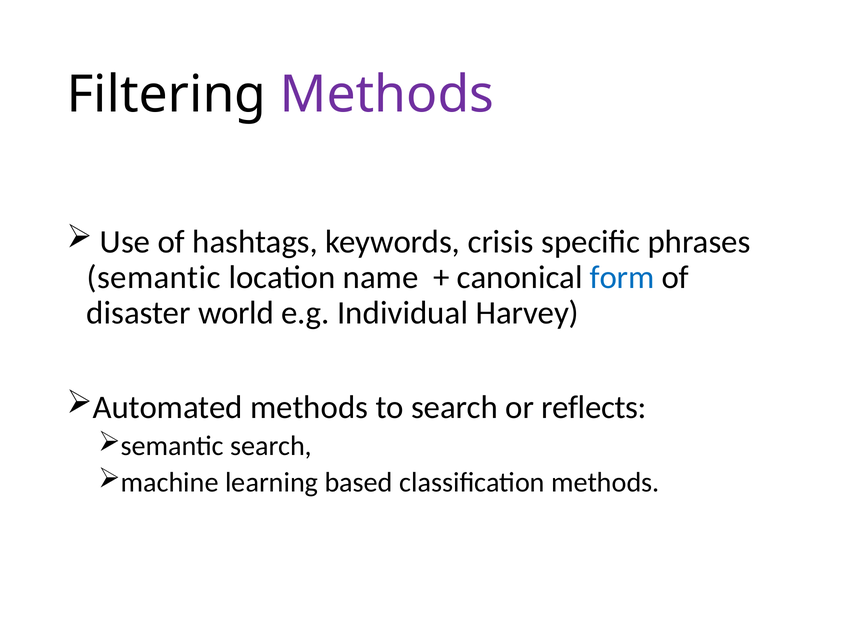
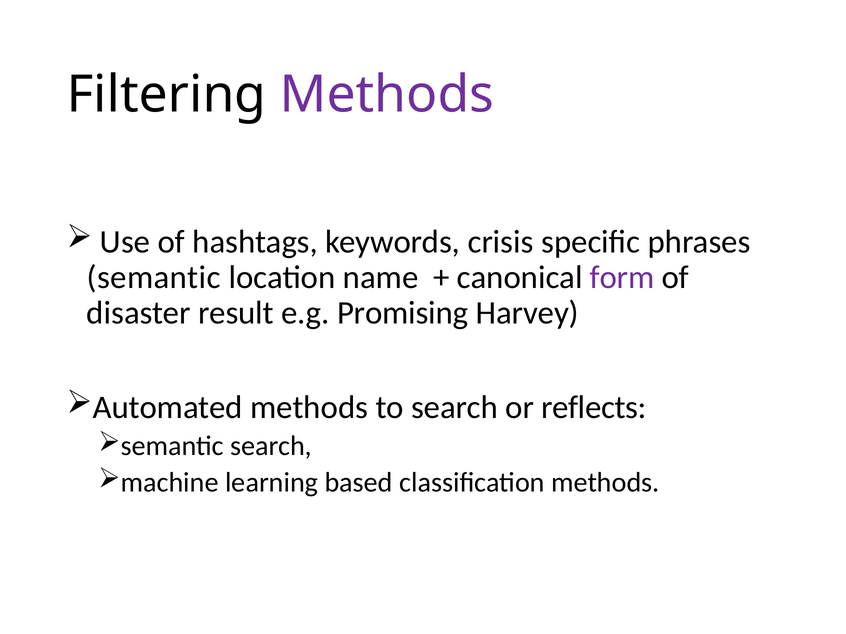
form colour: blue -> purple (622, 278)
world: world -> result (236, 313)
Individual: Individual -> Promising (403, 313)
